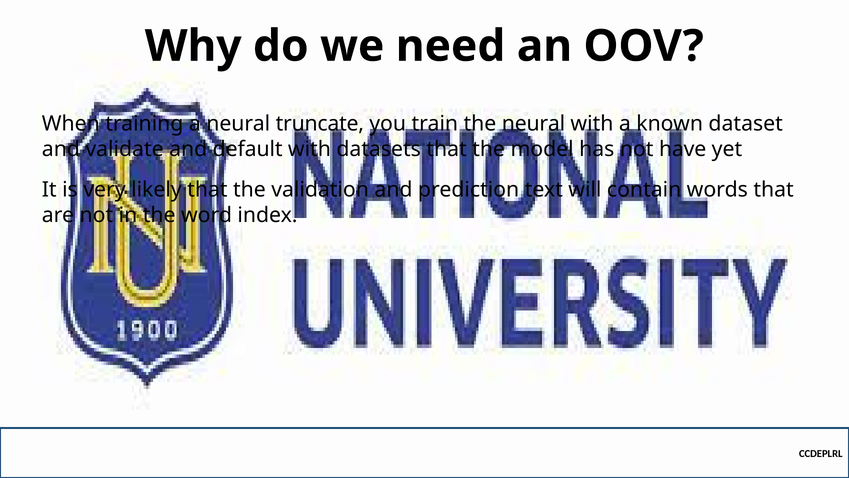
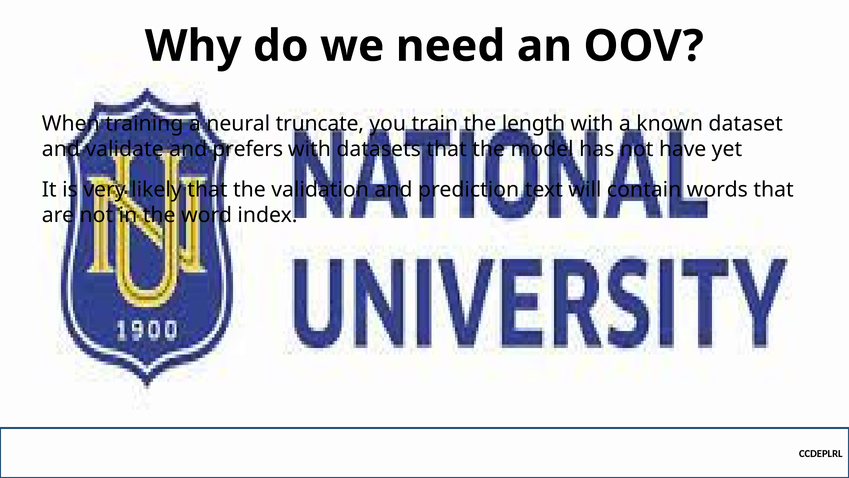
the neural: neural -> length (533, 124)
default: default -> prefers (248, 149)
